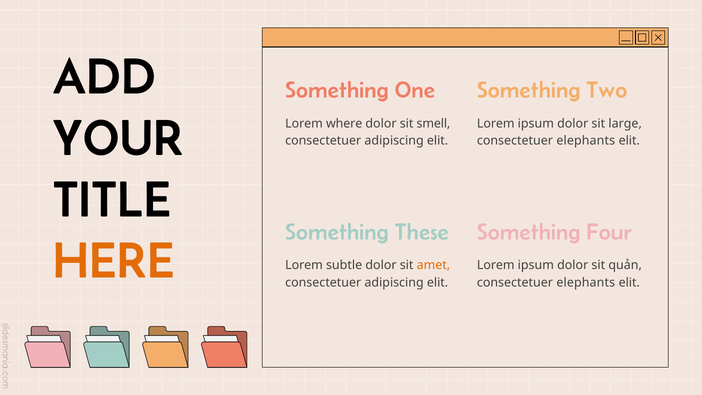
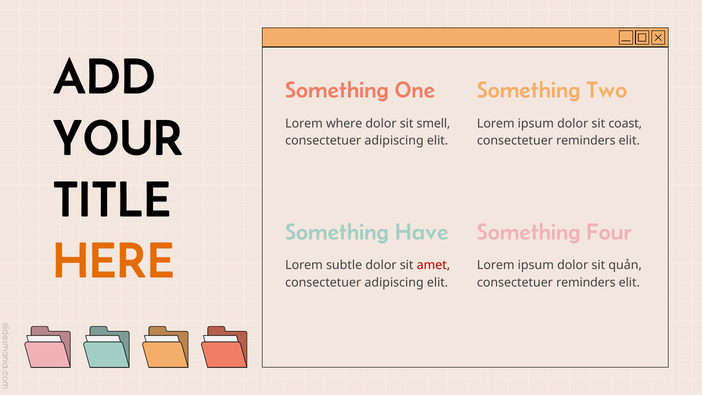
large: large -> coast (625, 123)
elephants: elephants -> reminders (586, 141)
These: These -> Have (422, 232)
amet colour: orange -> red (433, 265)
elephants: elephants -> reminders (586, 282)
